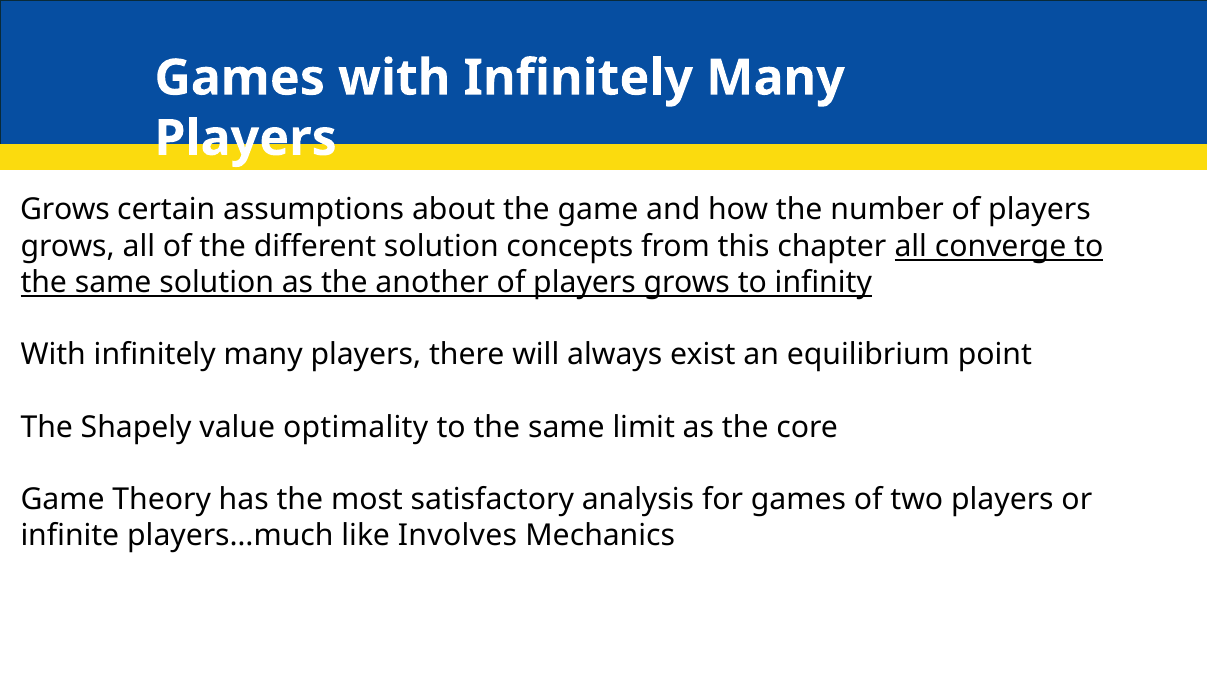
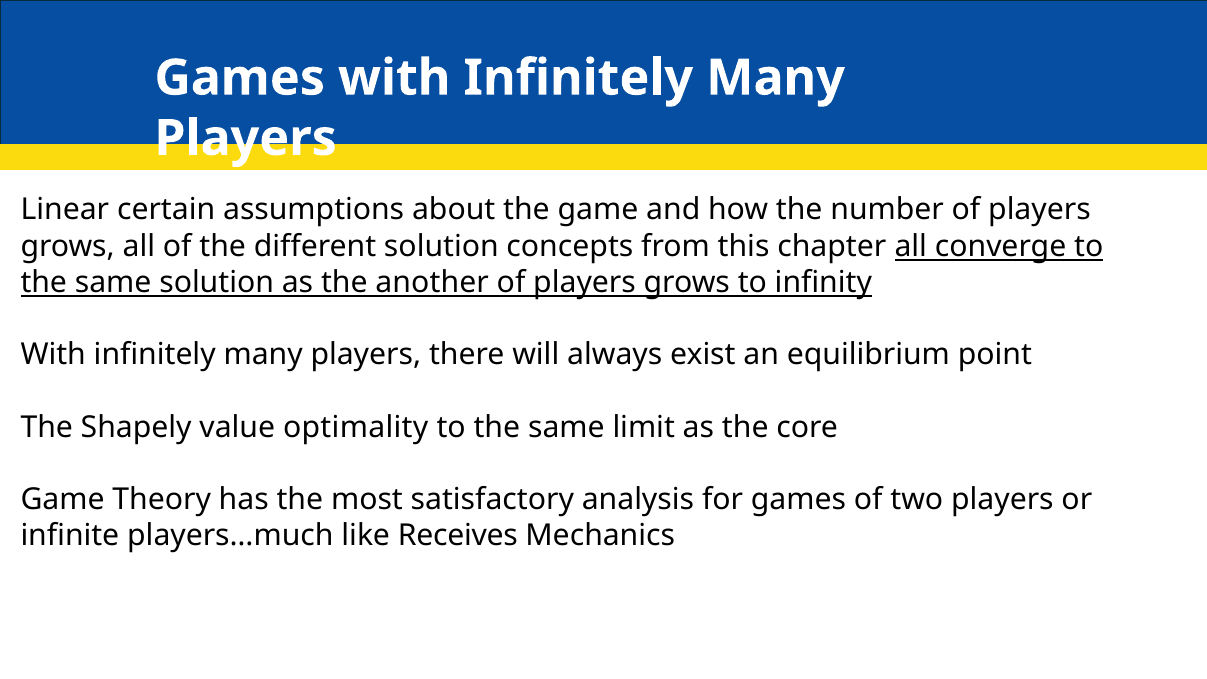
Grows: Grows -> Linear (65, 210)
Involves: Involves -> Receives (458, 536)
